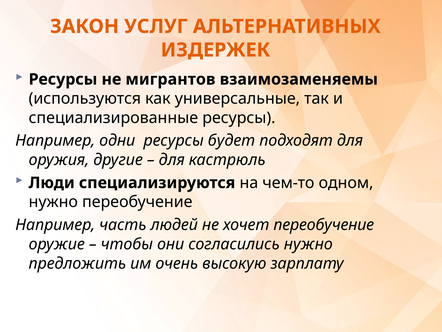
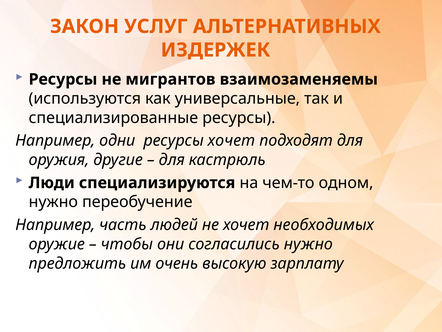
ресурсы будет: будет -> хочет (231, 140)
хочет переобучение: переобучение -> необходимых (324, 225)
